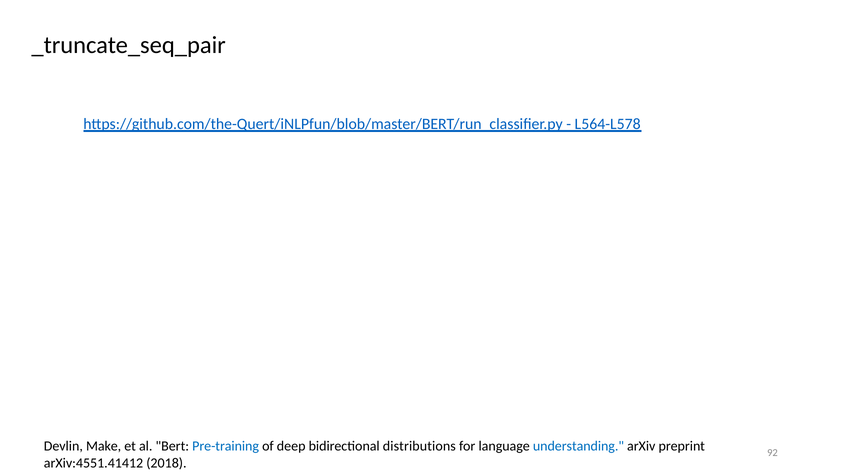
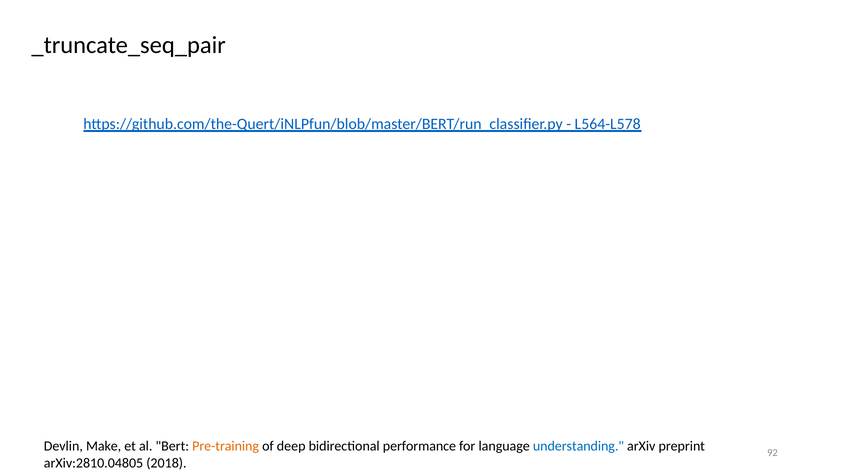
Pre-training colour: blue -> orange (226, 446)
distributions: distributions -> performance (419, 446)
arXiv:4551.41412: arXiv:4551.41412 -> arXiv:2810.04805 (94, 463)
